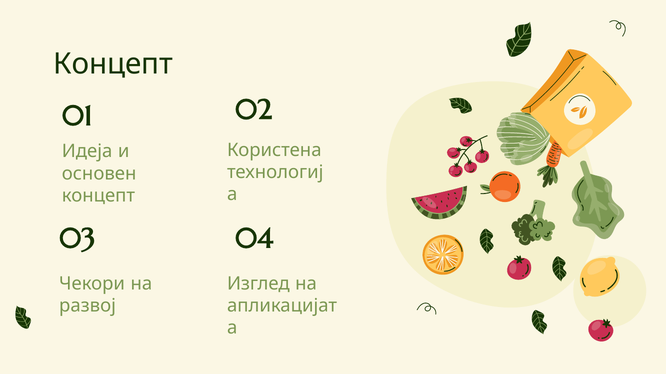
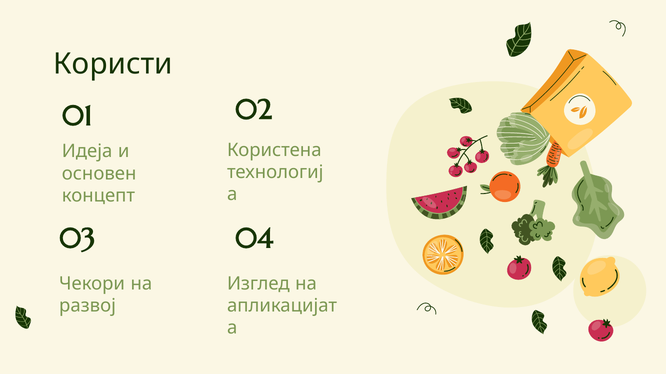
Концепт: Концепт -> Користи (113, 64)
